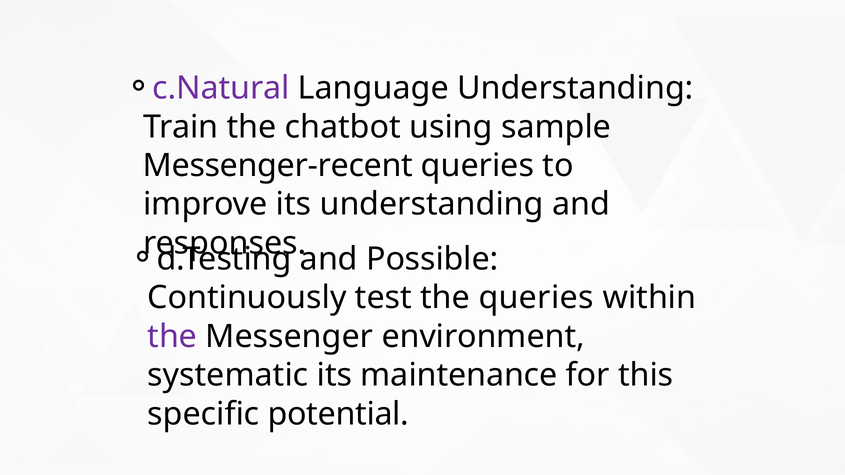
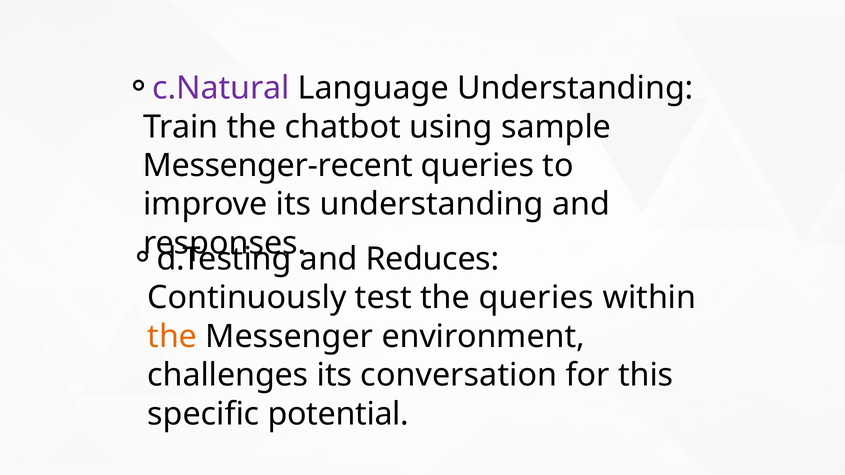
Possible: Possible -> Reduces (432, 259)
the colour: purple -> orange (172, 337)
systematic: systematic -> challenges (228, 375)
maintenance: maintenance -> conversation (459, 375)
